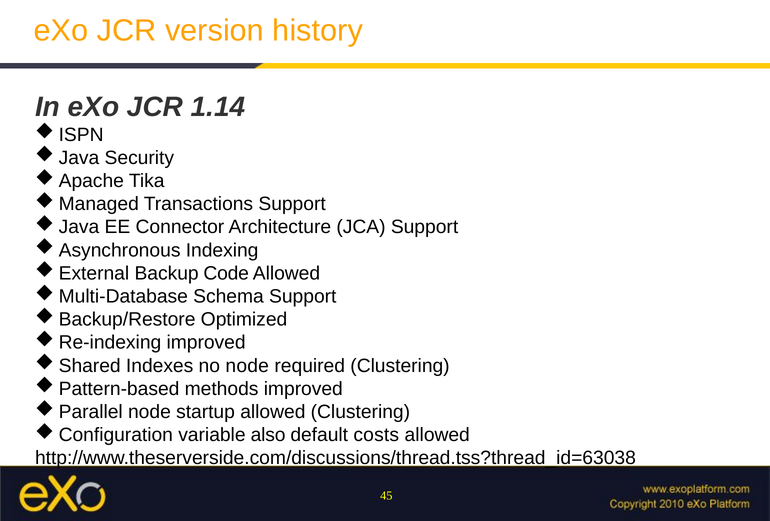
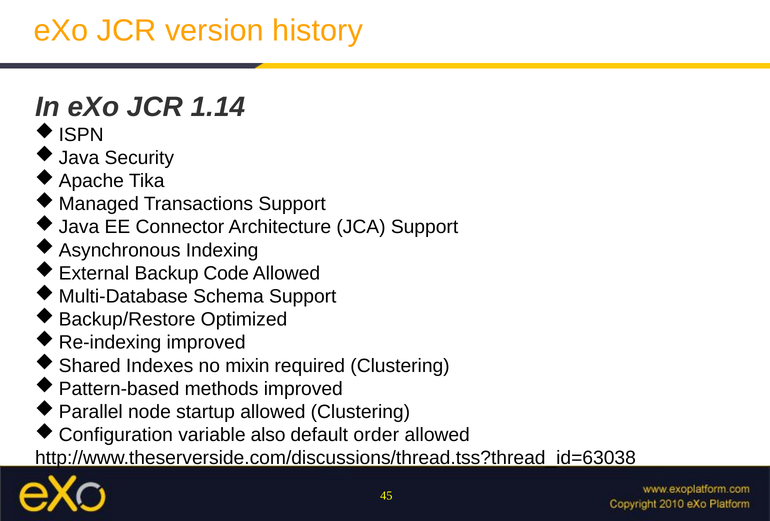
no node: node -> mixin (247, 366)
costs: costs -> order (376, 435)
